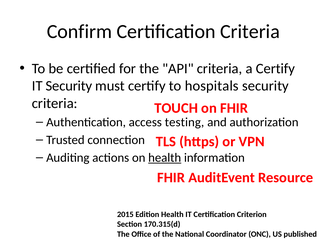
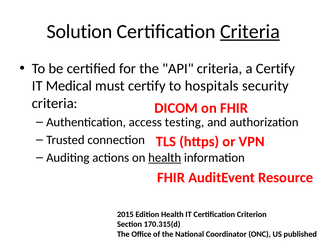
Confirm: Confirm -> Solution (79, 32)
Criteria underline: none -> present (250, 32)
IT Security: Security -> Medical (69, 86)
TOUCH: TOUCH -> DICOM (176, 108)
